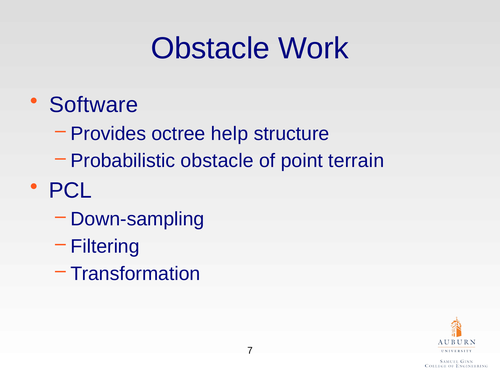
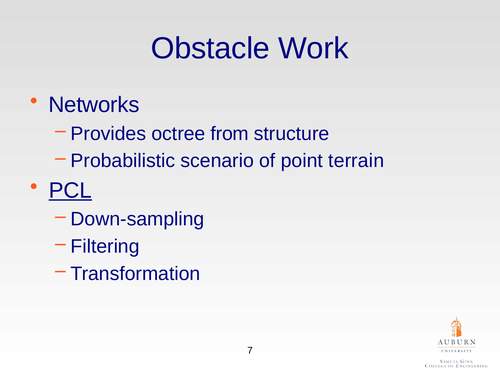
Software: Software -> Networks (94, 105)
help: help -> from (230, 134)
Probabilistic obstacle: obstacle -> scenario (217, 161)
PCL underline: none -> present (70, 191)
